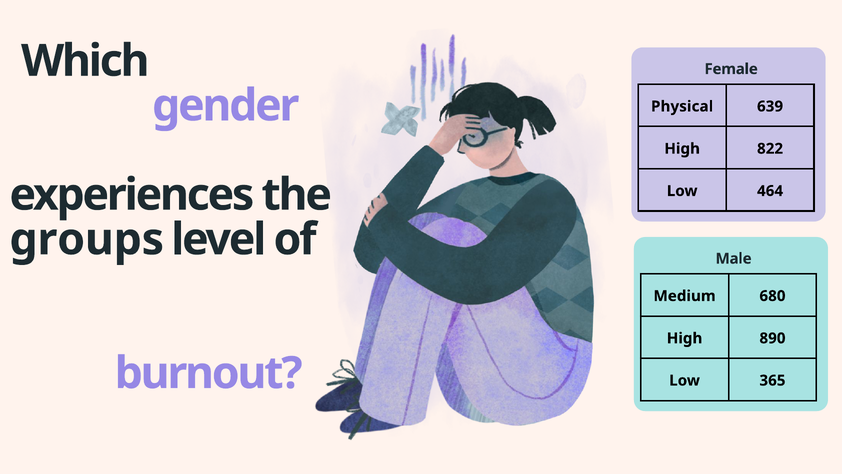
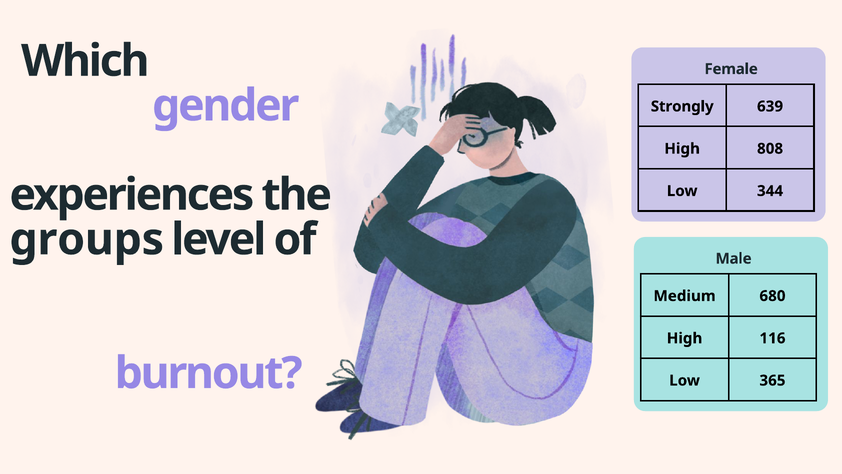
Physical: Physical -> Strongly (682, 106)
822: 822 -> 808 (770, 149)
464: 464 -> 344 (770, 191)
890: 890 -> 116 (772, 338)
